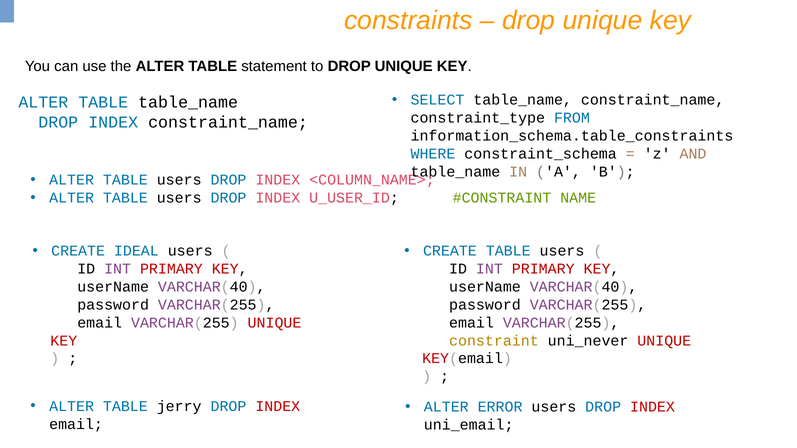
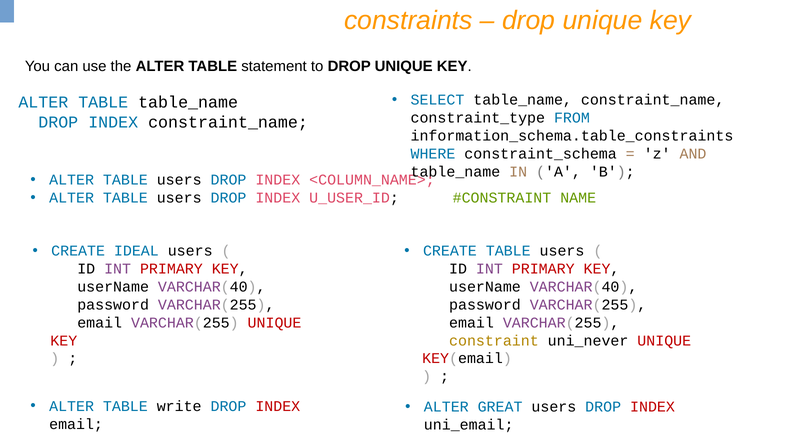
jerry: jerry -> write (179, 407)
ERROR: ERROR -> GREAT (500, 407)
